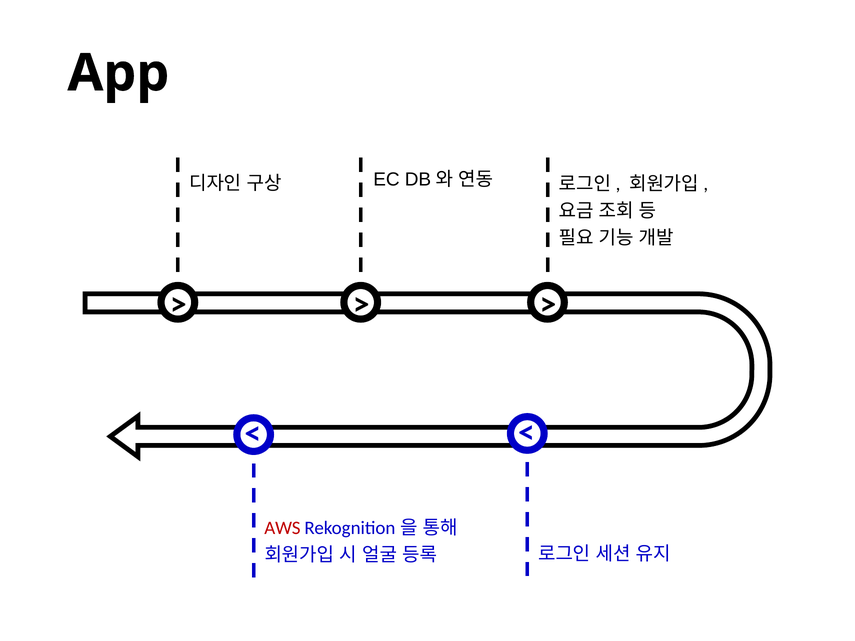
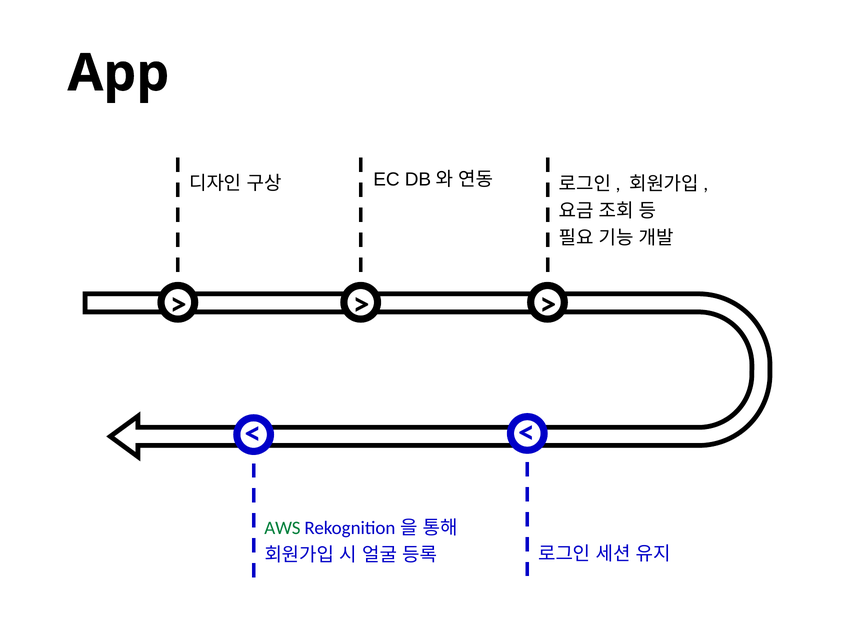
AWS colour: red -> green (282, 528)
